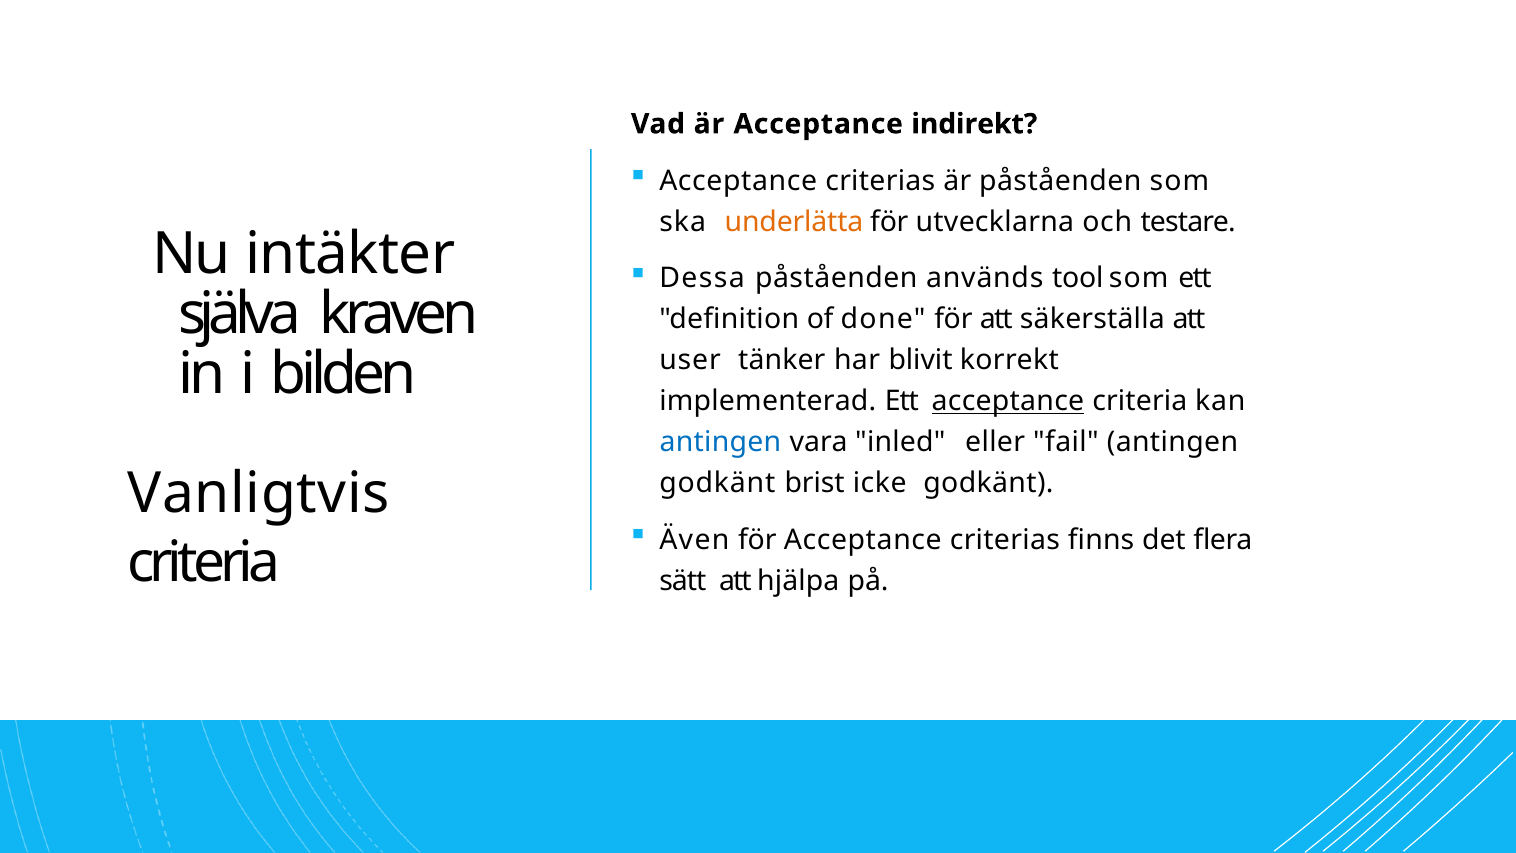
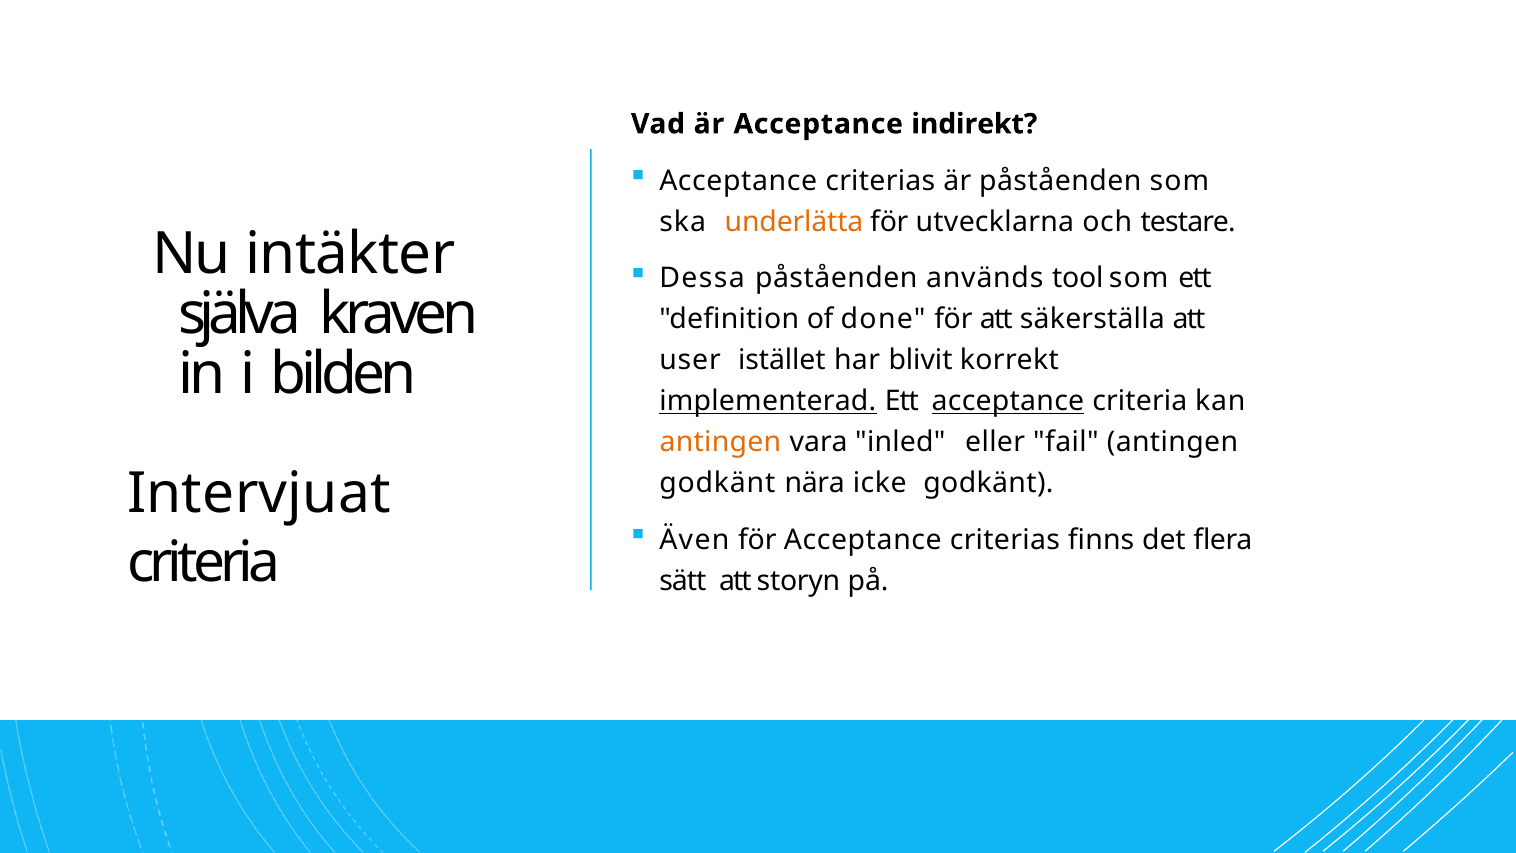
tänker: tänker -> istället (782, 360)
implementerad underline: none -> present (768, 401)
antingen colour: blue -> orange (720, 442)
brist: brist -> nära (815, 483)
Vanligtvis: Vanligtvis -> Intervjuat (259, 494)
hjälpa: hjälpa -> storyn (798, 581)
